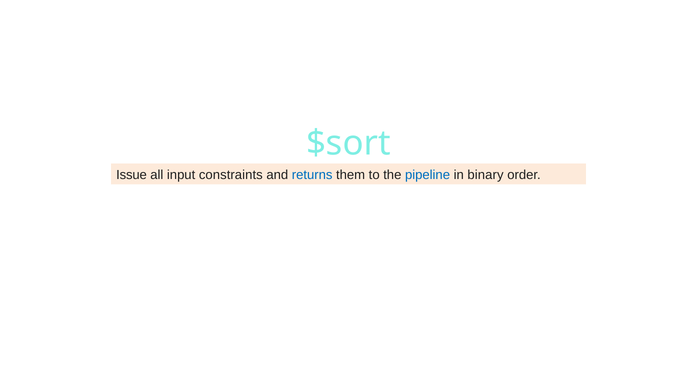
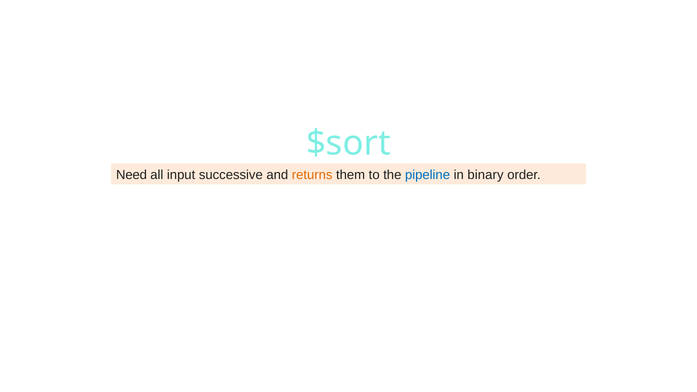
Issue: Issue -> Need (132, 175)
constraints: constraints -> successive (231, 175)
returns colour: blue -> orange (312, 175)
